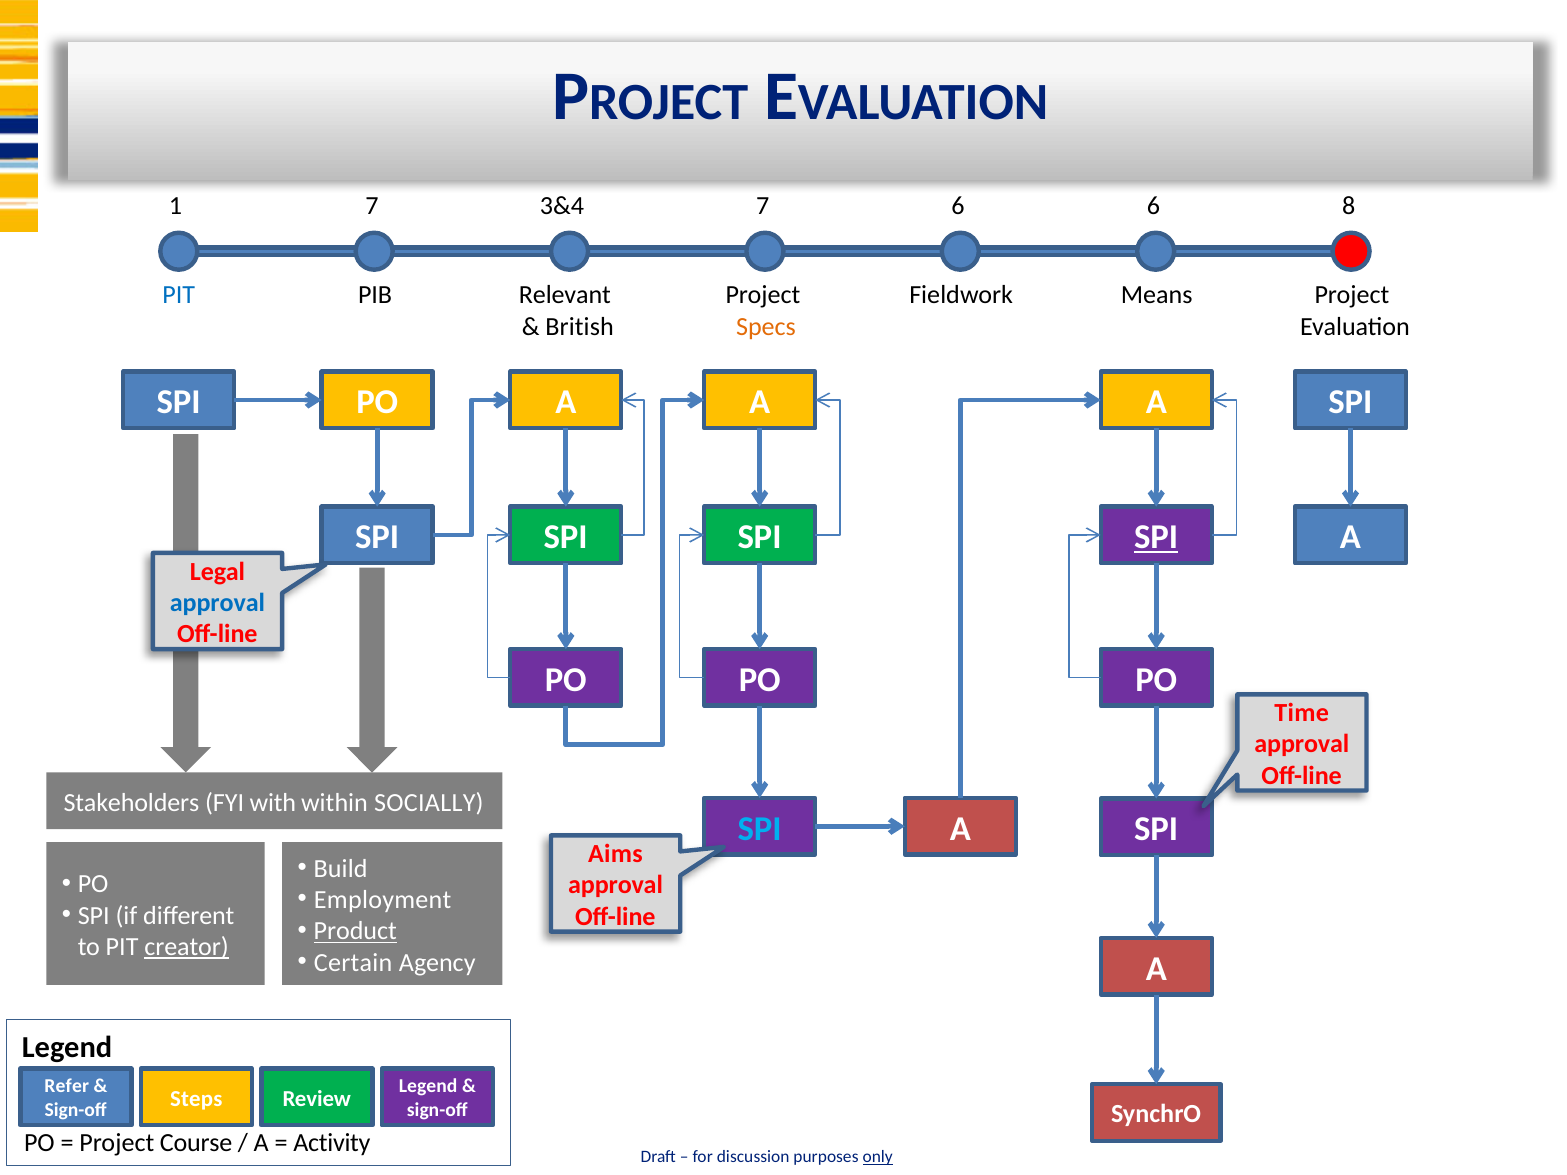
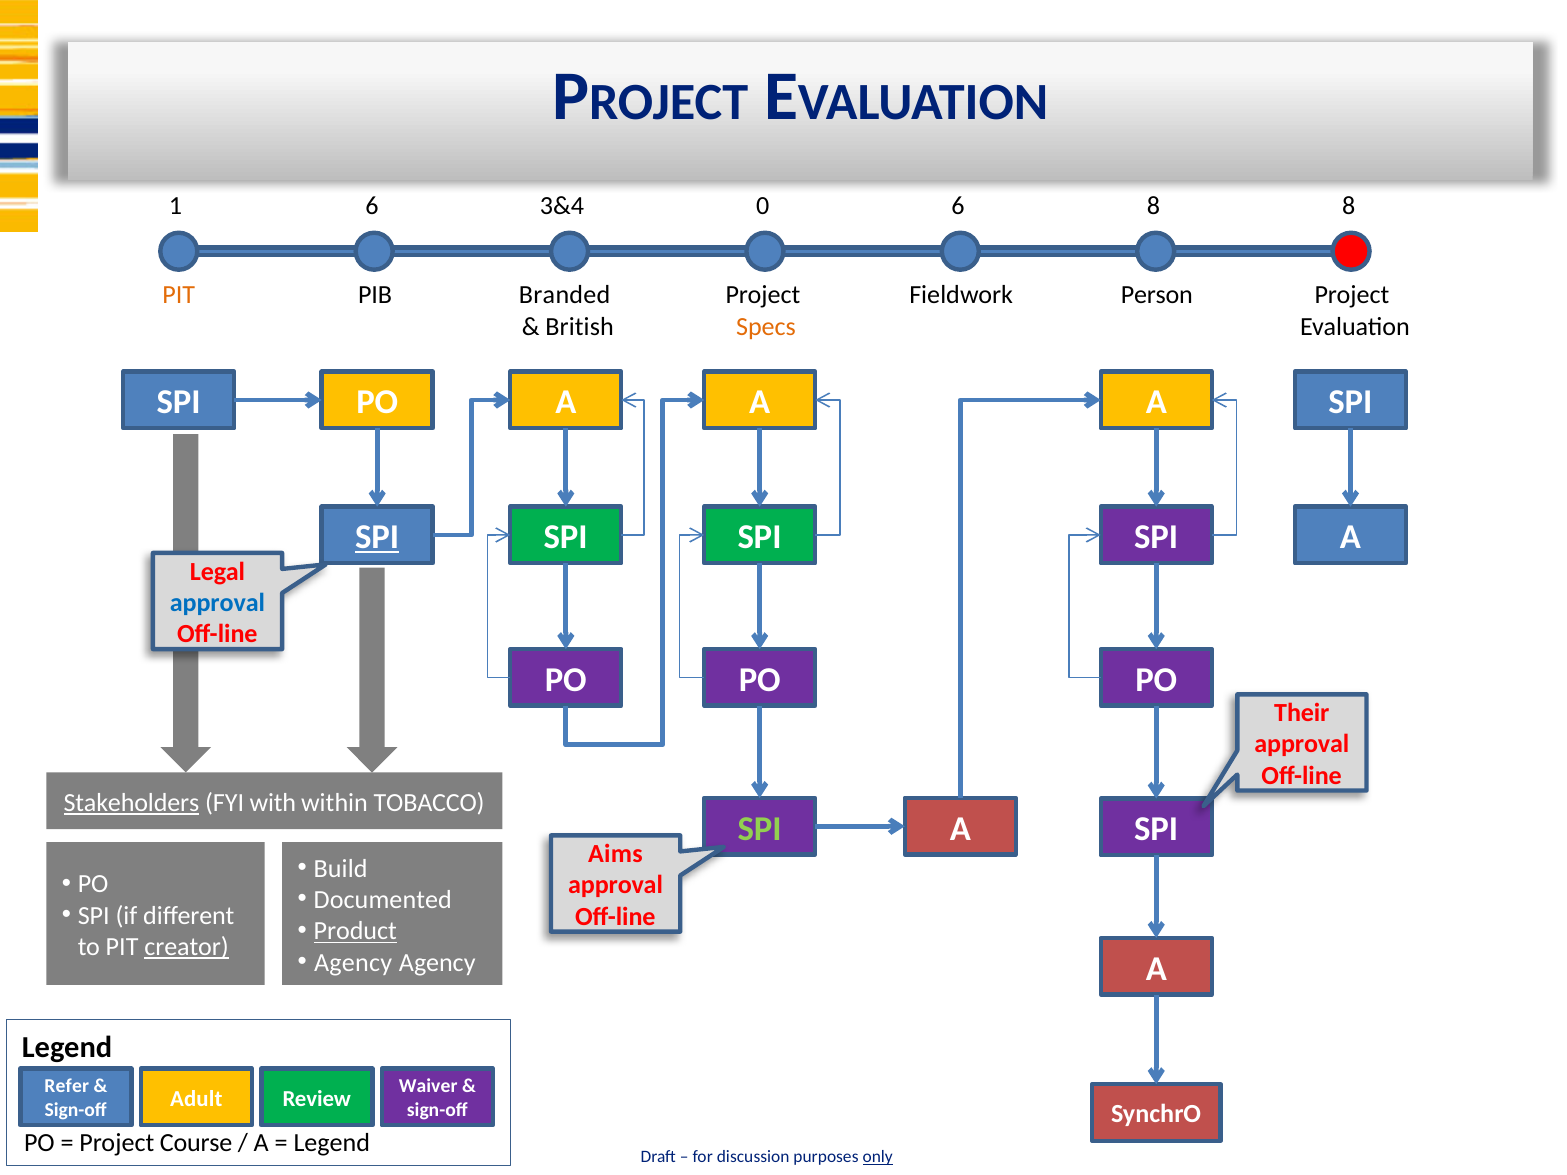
1 7: 7 -> 6 (372, 206)
3&4 7: 7 -> 0 (763, 206)
6 6: 6 -> 8 (1153, 206)
PIT colour: blue -> orange (179, 295)
Relevant: Relevant -> Branded (565, 295)
Means: Means -> Person (1157, 295)
SPI underline: none -> present (377, 537)
SPI underline: present -> none (1156, 537)
Time: Time -> Their (1302, 713)
Stakeholders underline: none -> present (131, 803)
SOCIALLY: SOCIALLY -> TOBACCO (429, 803)
SPI colour: light blue -> light green (760, 829)
Employment: Employment -> Documented (383, 900)
Certain: Certain -> Agency (353, 963)
Legend: Legend -> Waiver (428, 1087)
Steps: Steps -> Adult (196, 1099)
Activity: Activity -> Legend (332, 1143)
